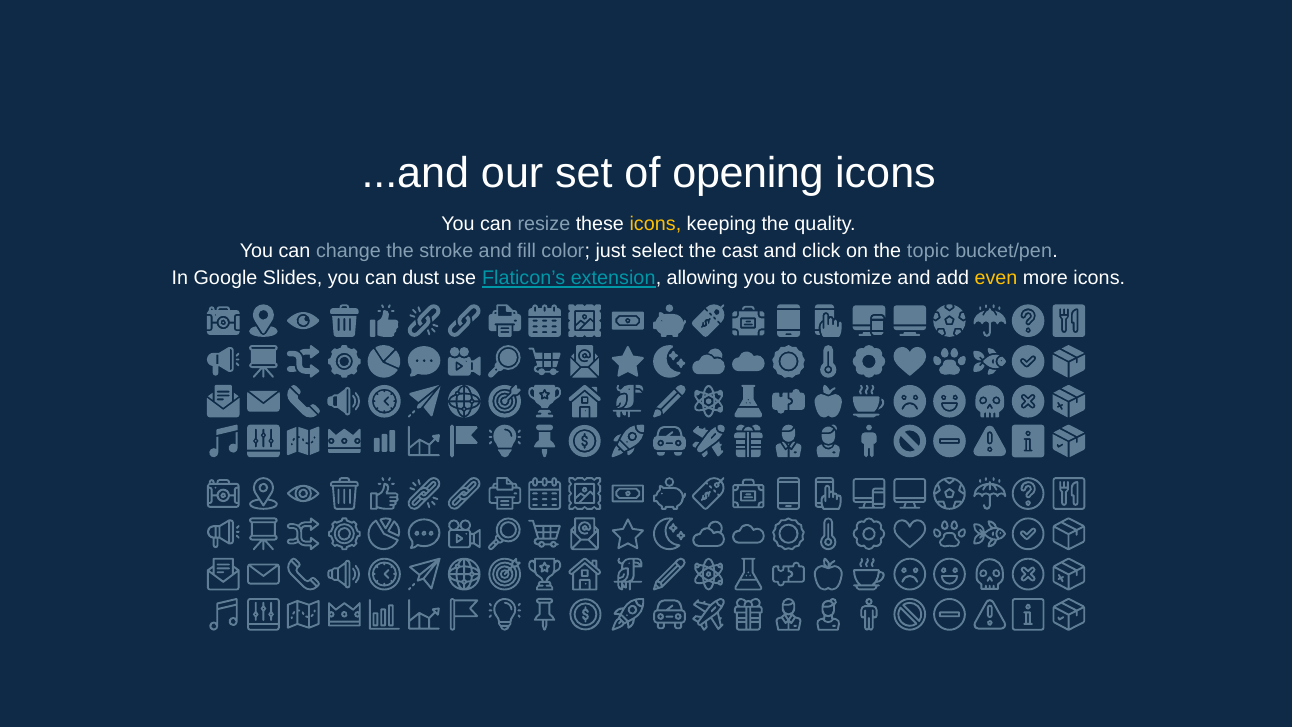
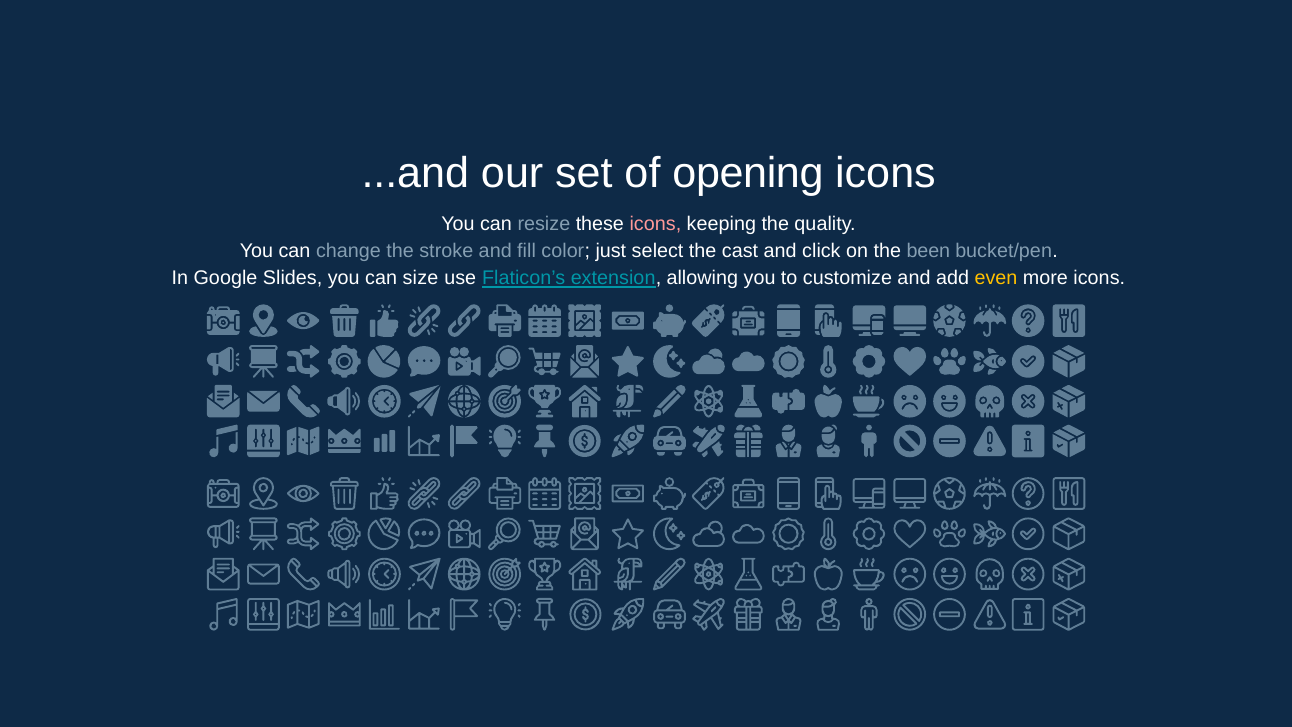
icons colour: yellow -> pink (655, 224)
topic: topic -> been (928, 251)
dust: dust -> size (421, 278)
